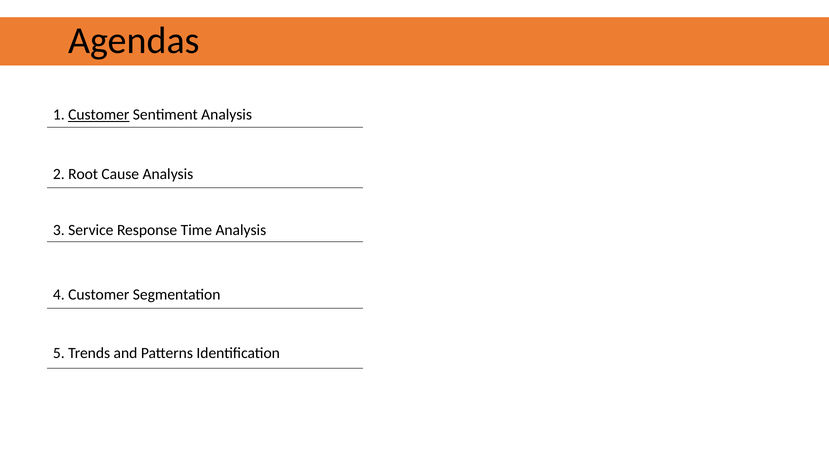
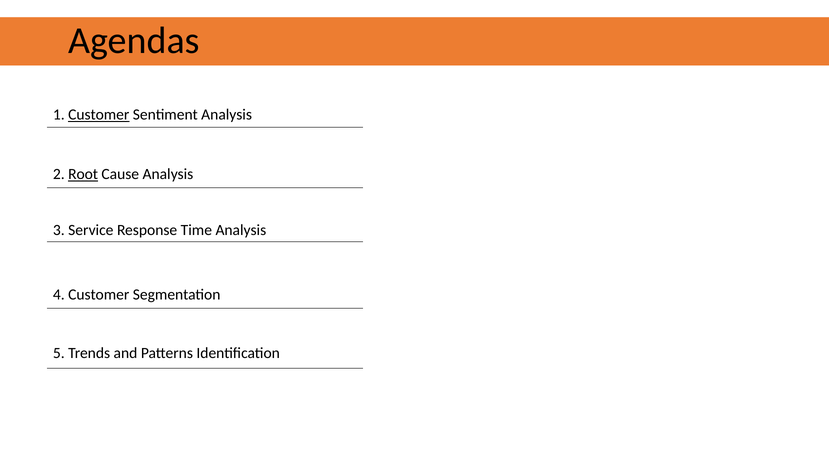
Root underline: none -> present (83, 174)
